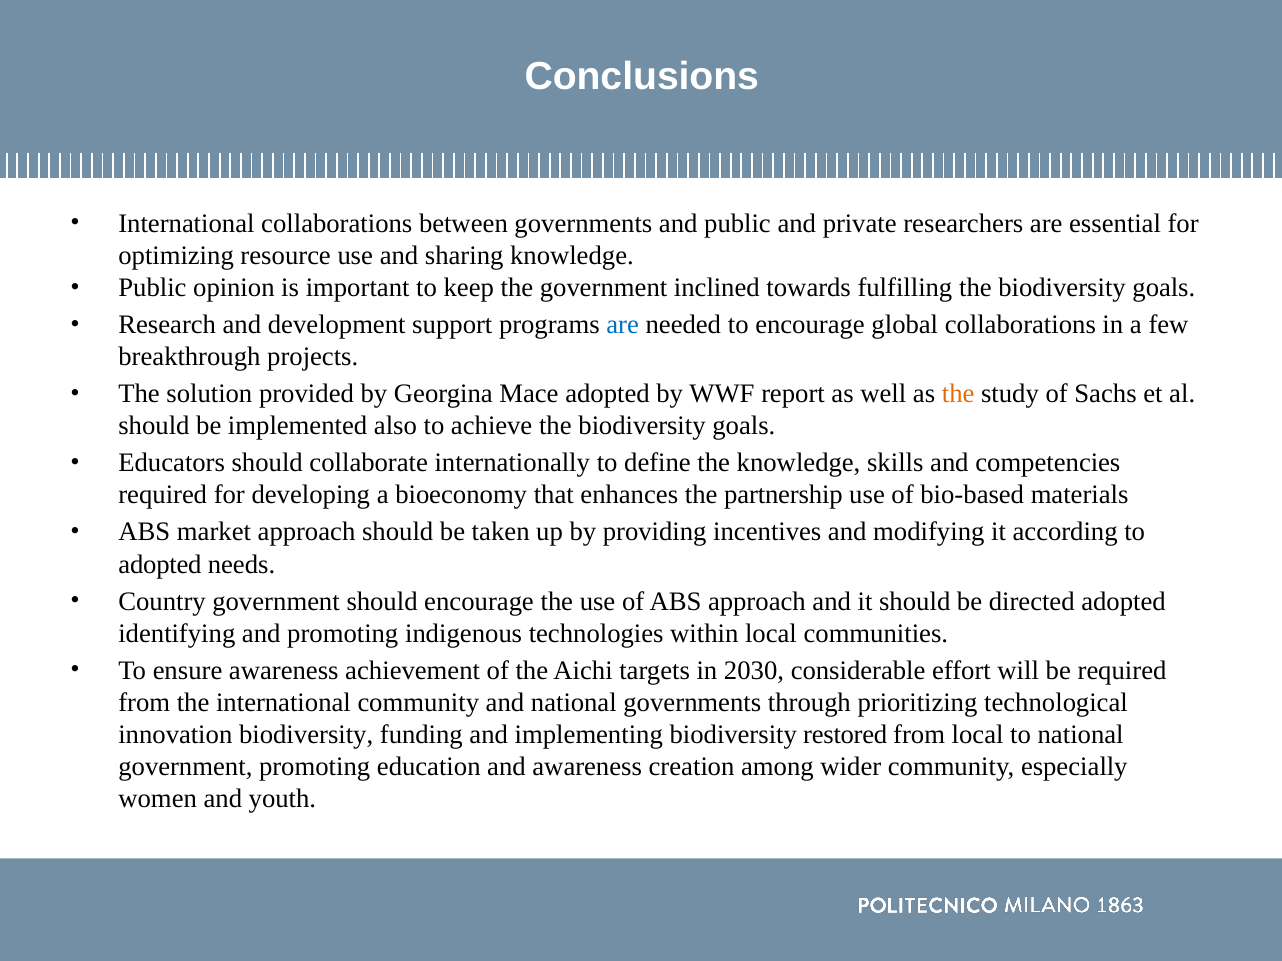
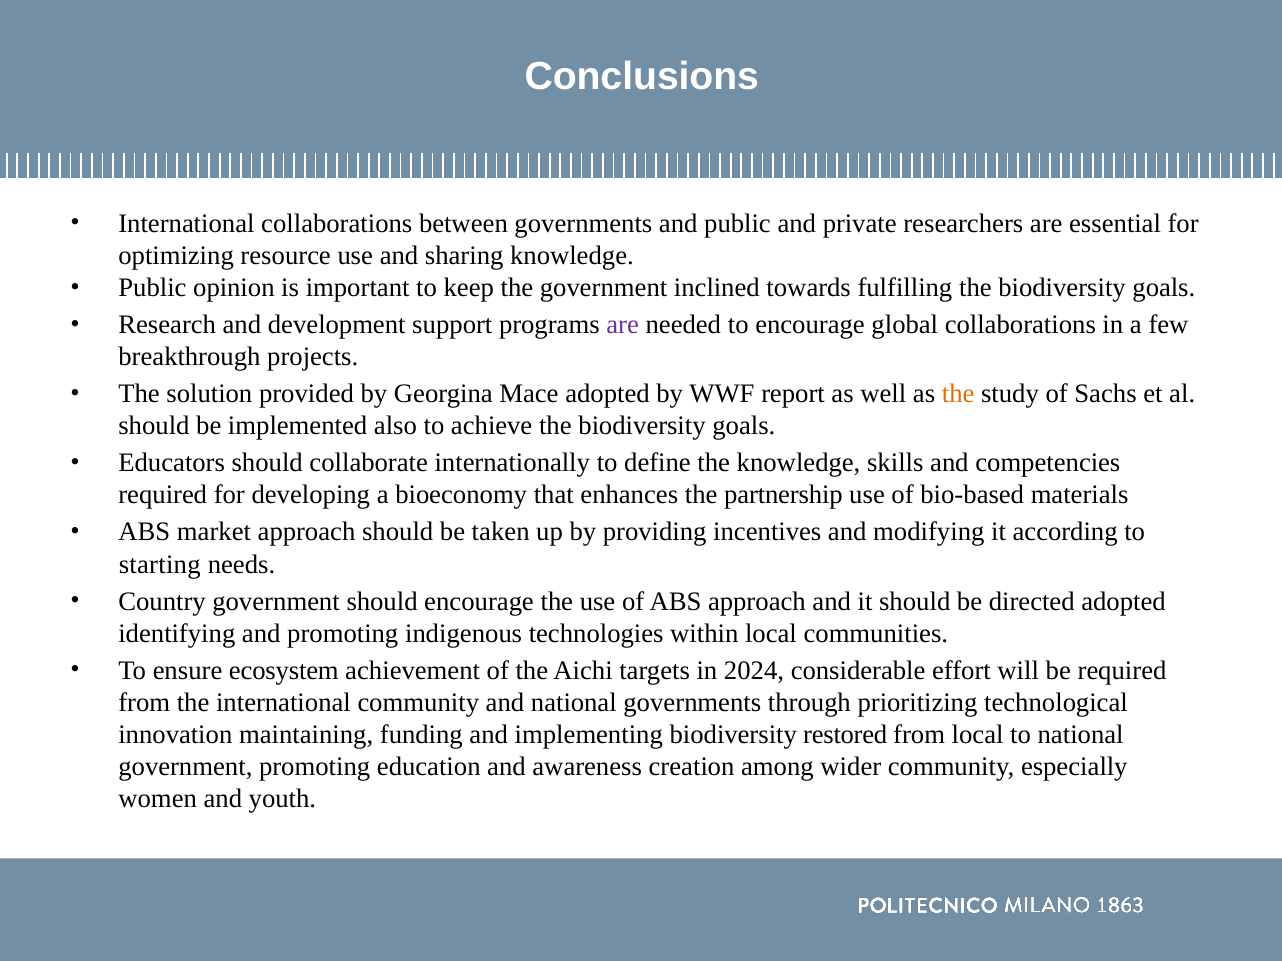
are colour: blue -> purple (623, 325)
adopted: adopted -> starting (160, 565)
ensure awareness: awareness -> ecosystem (284, 671)
2030: 2030 -> 2024 (754, 671)
innovation biodiversity: biodiversity -> maintaining (306, 735)
